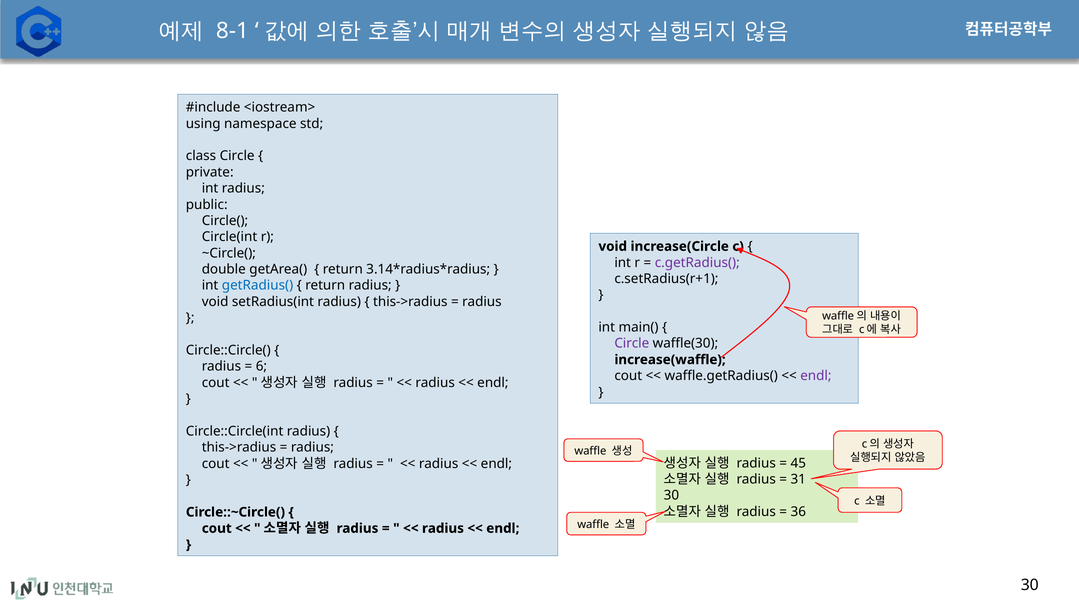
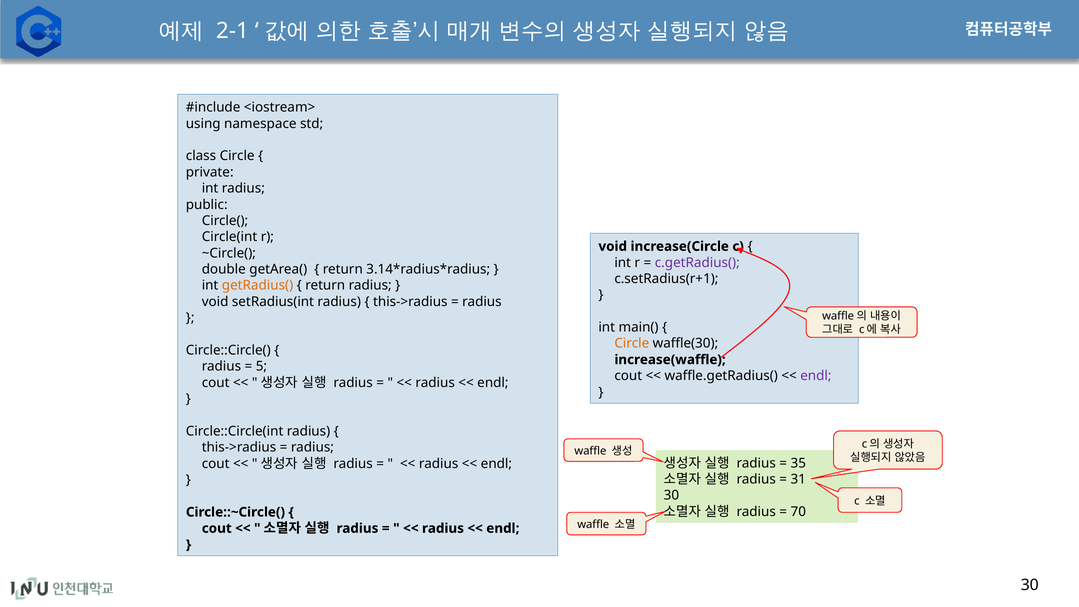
8-1: 8-1 -> 2-1 (232, 31)
getRadius( colour: blue -> orange (258, 286)
Circle colour: purple -> orange (632, 343)
6: 6 -> 5 (261, 366)
45: 45 -> 35 (798, 463)
36: 36 -> 70 (798, 512)
